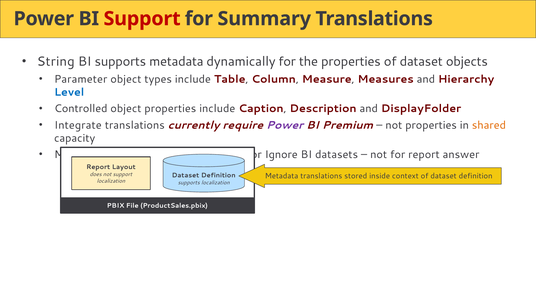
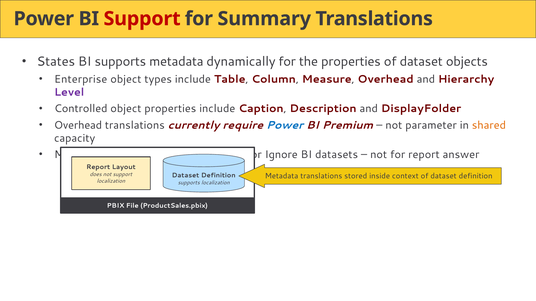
String: String -> States (56, 62)
Parameter: Parameter -> Enterprise (81, 79)
Measure Measures: Measures -> Overhead (386, 79)
Level colour: blue -> purple (69, 92)
Integrate: Integrate -> Overhead (78, 125)
Power colour: purple -> blue (285, 125)
not properties: properties -> parameter (431, 125)
